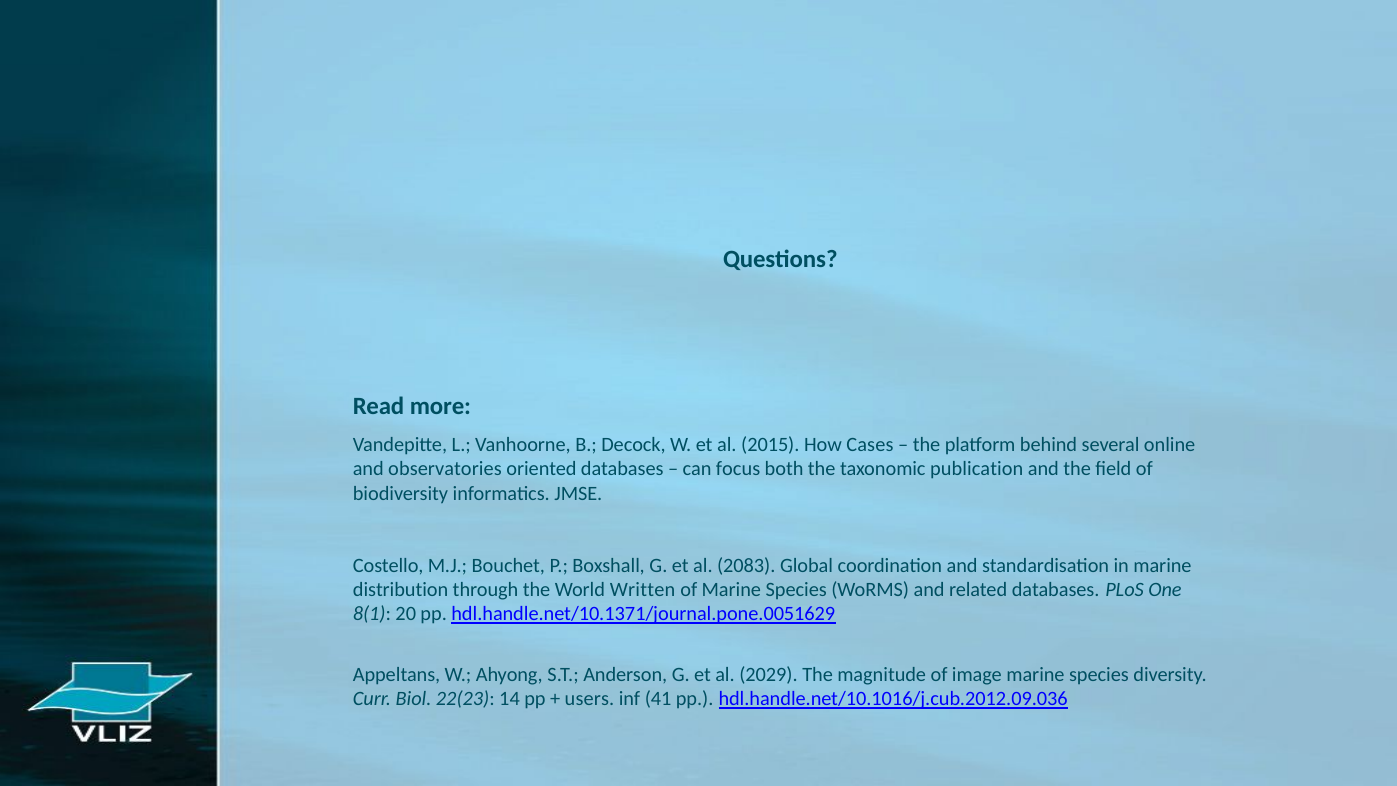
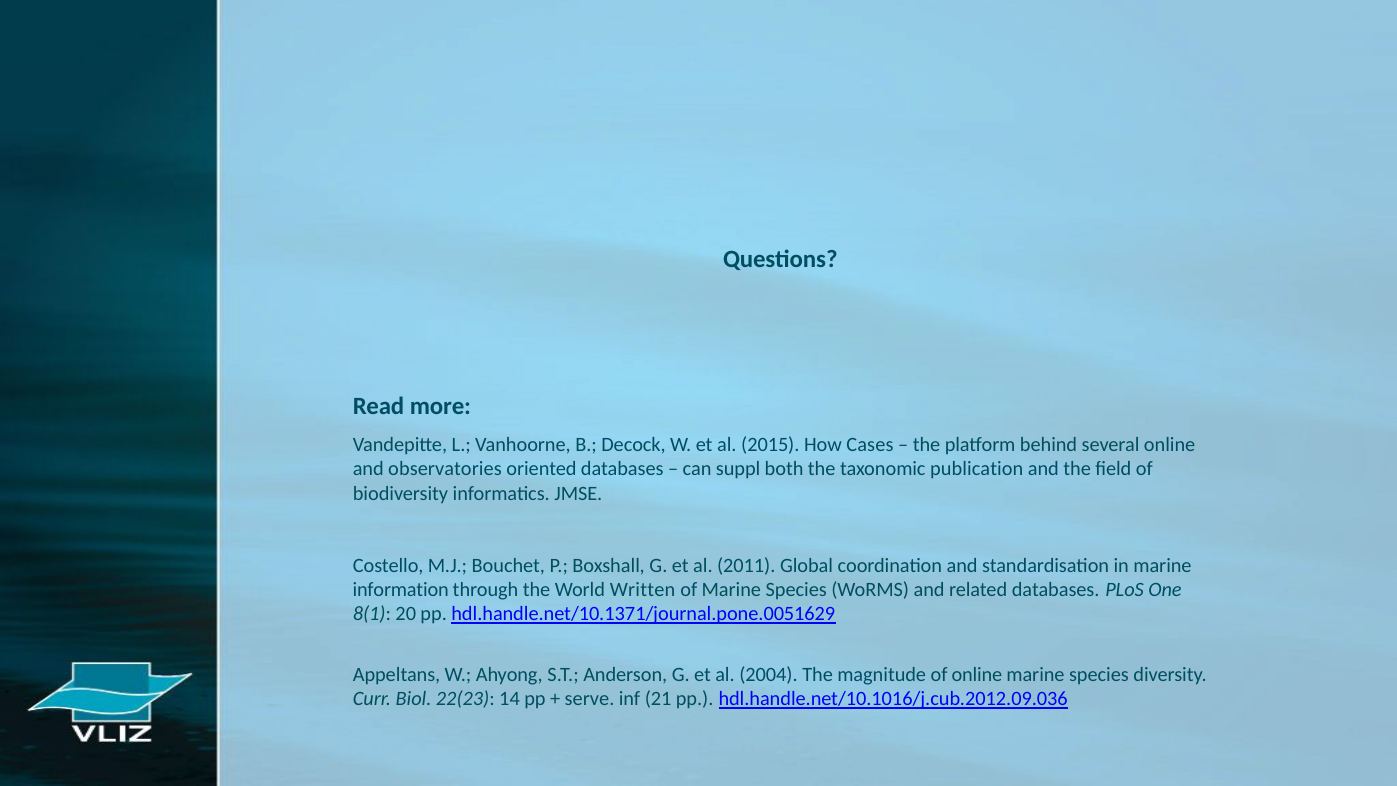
focus: focus -> suppl (738, 469)
2083: 2083 -> 2011 (746, 565)
distribution: distribution -> information (401, 590)
2029: 2029 -> 2004 (769, 675)
of image: image -> online (977, 675)
users: users -> serve (590, 699)
41: 41 -> 21 (658, 699)
